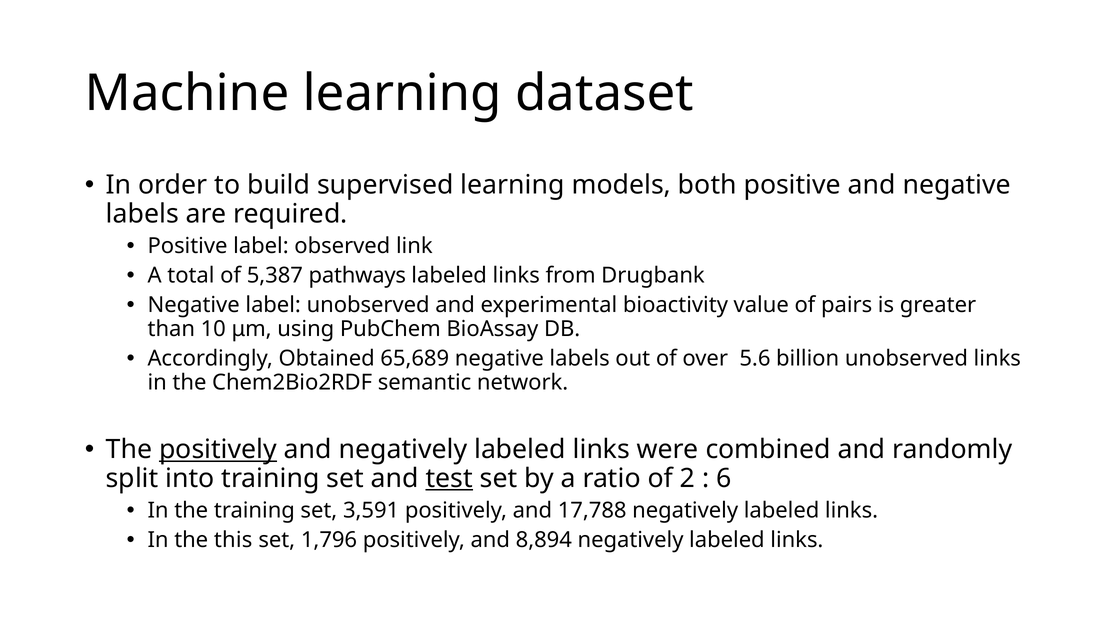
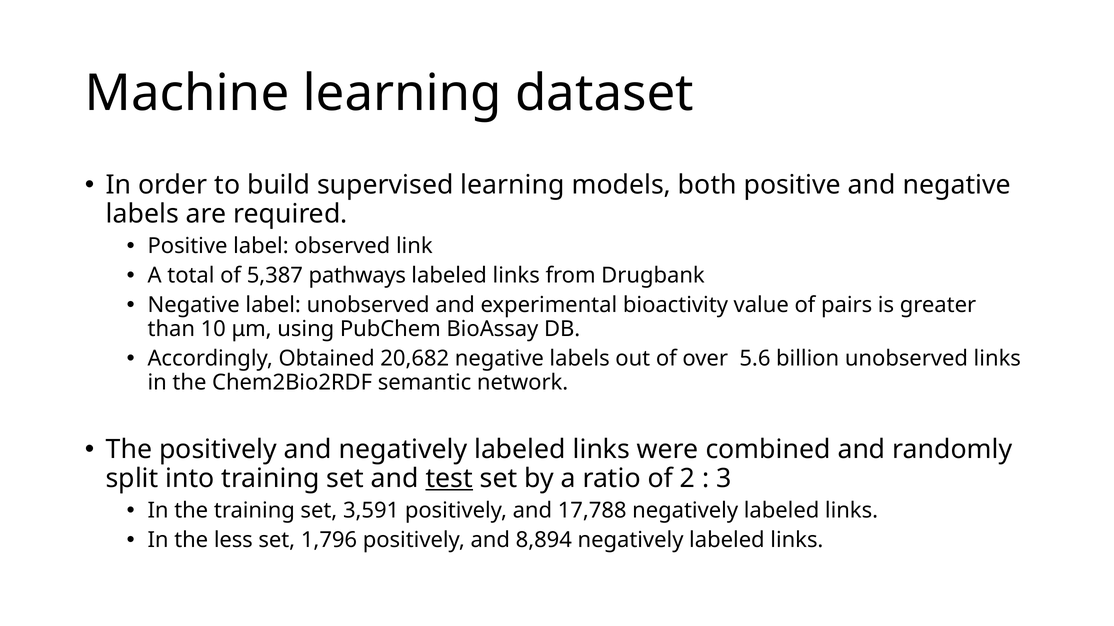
65,689: 65,689 -> 20,682 (415, 359)
positively underline: present -> none (218, 450)
6: 6 -> 3 (724, 479)
this: this -> less (233, 541)
